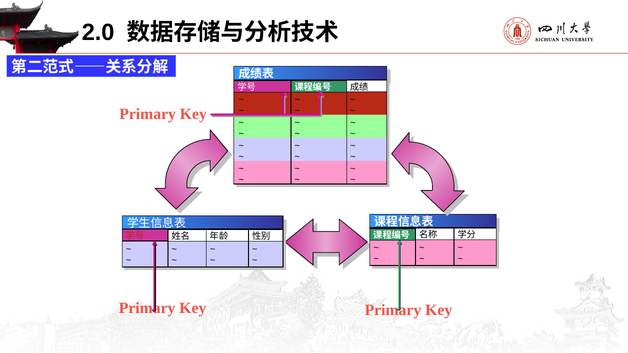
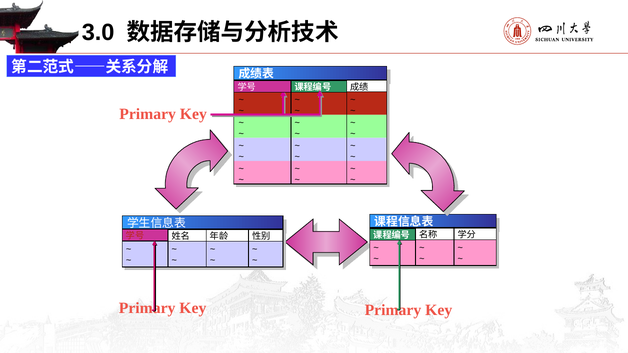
2.0: 2.0 -> 3.0 (98, 32)
